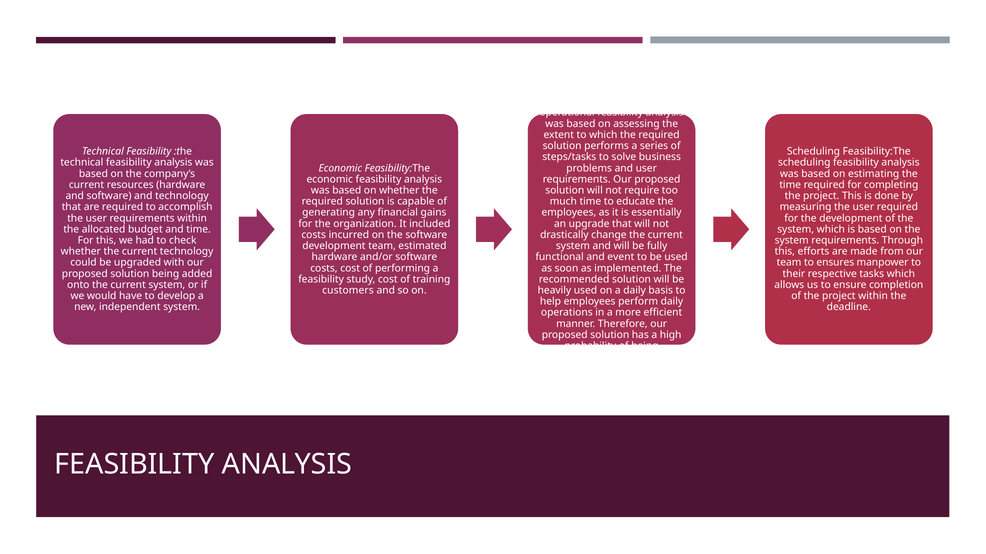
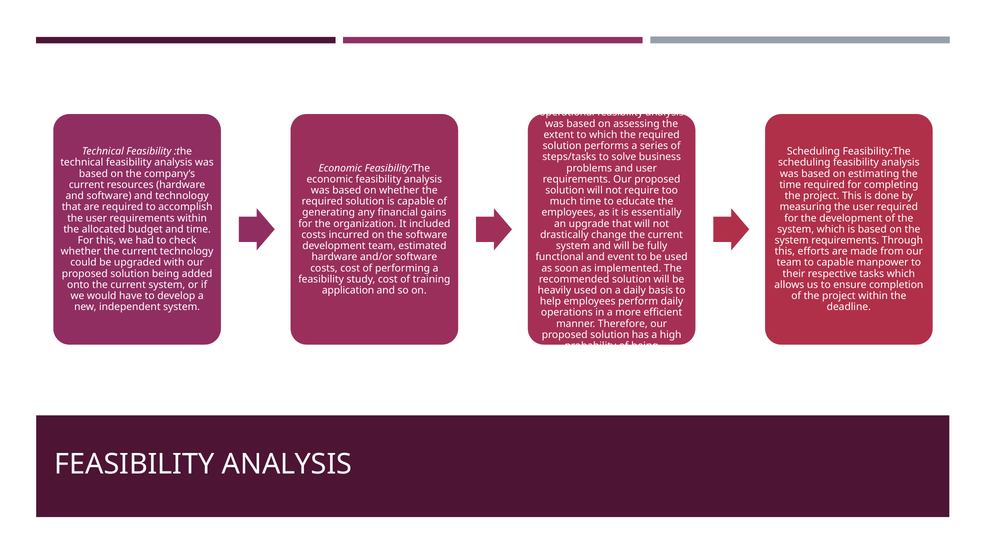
to ensures: ensures -> capable (835, 263)
customers: customers -> application (348, 291)
